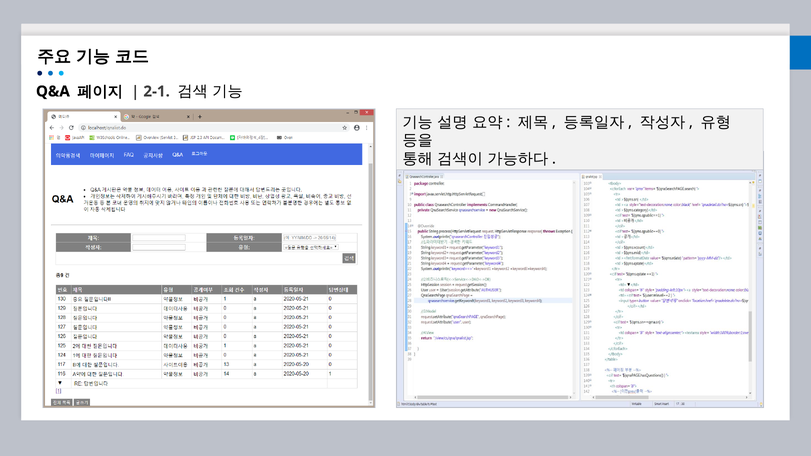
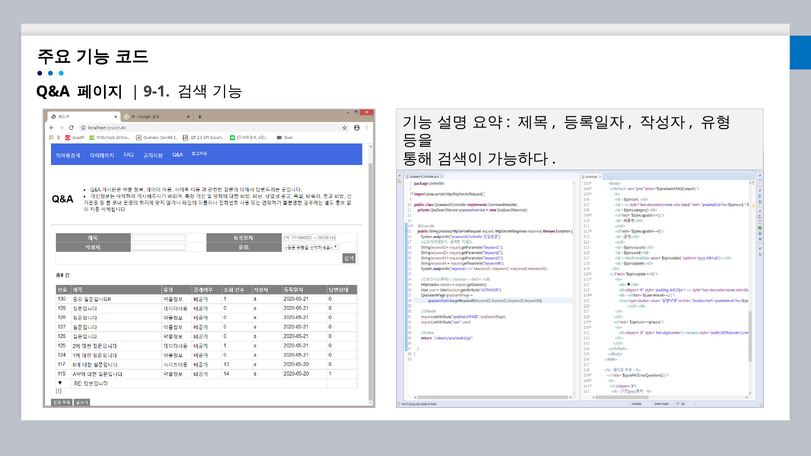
2-1: 2-1 -> 9-1 (157, 91)
